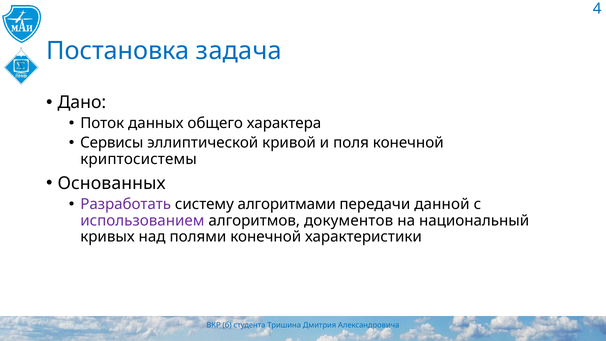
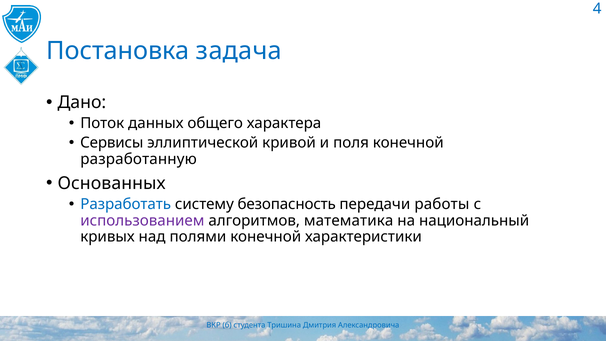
криптосистемы: криптосистемы -> разработанную (139, 159)
Разработать colour: purple -> blue (126, 204)
алгоритмами: алгоритмами -> безопасность (287, 204)
данной: данной -> работы (442, 204)
документов: документов -> математика (349, 220)
